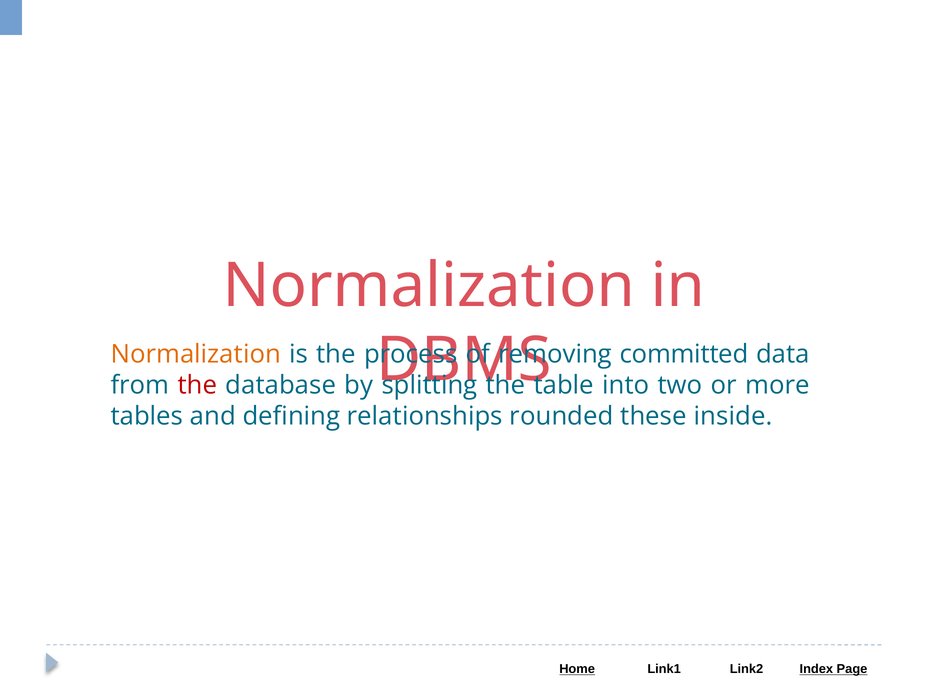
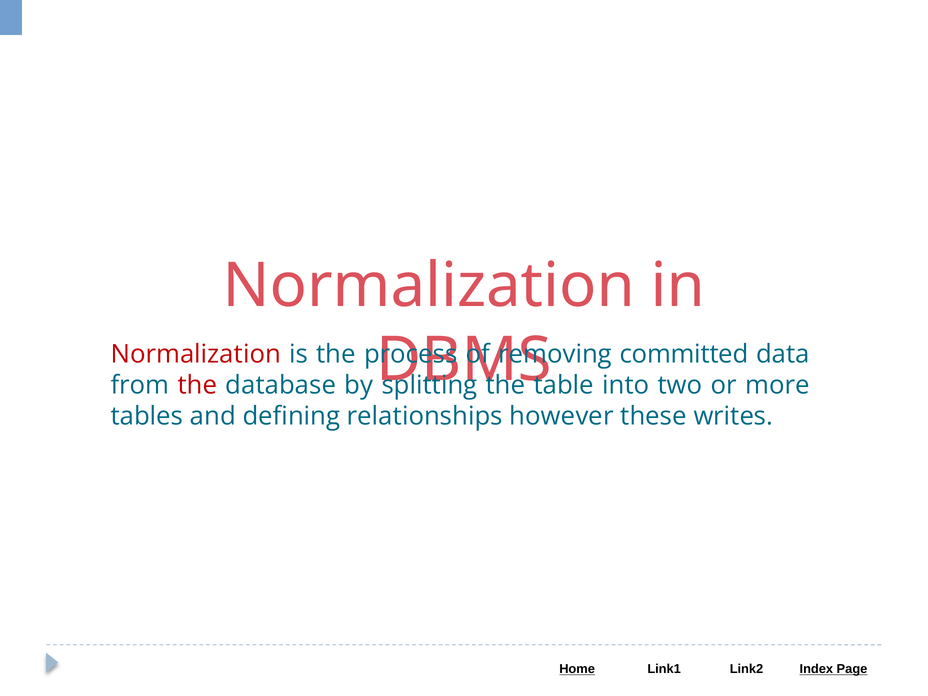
Normalization colour: orange -> red (196, 354)
rounded: rounded -> however (562, 416)
inside: inside -> writes (733, 416)
